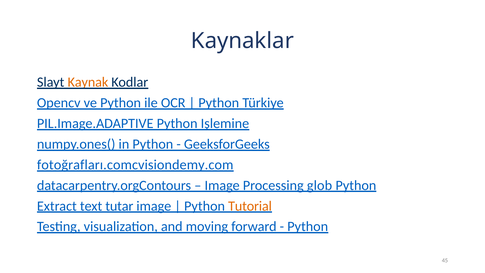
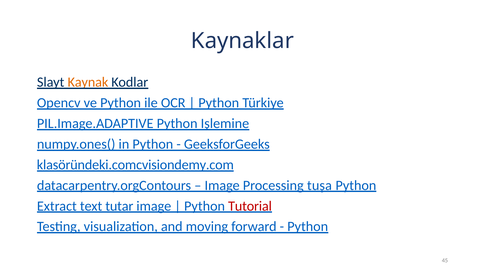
fotoğrafları.comcvisiondemy.com: fotoğrafları.comcvisiondemy.com -> klasöründeki.comcvisiondemy.com (135, 165)
glob: glob -> tuşa (319, 185)
Tutorial colour: orange -> red (250, 206)
